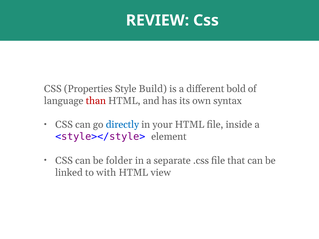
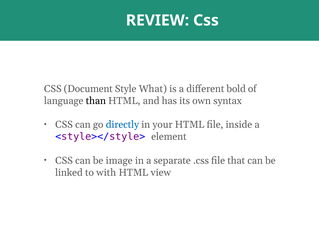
Properties: Properties -> Document (88, 89)
Build: Build -> What (153, 89)
than colour: red -> black (96, 101)
folder: folder -> image (119, 161)
